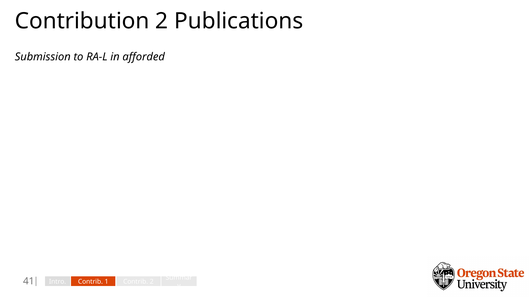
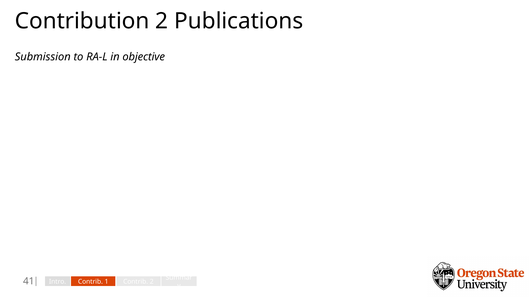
afforded: afforded -> objective (144, 57)
